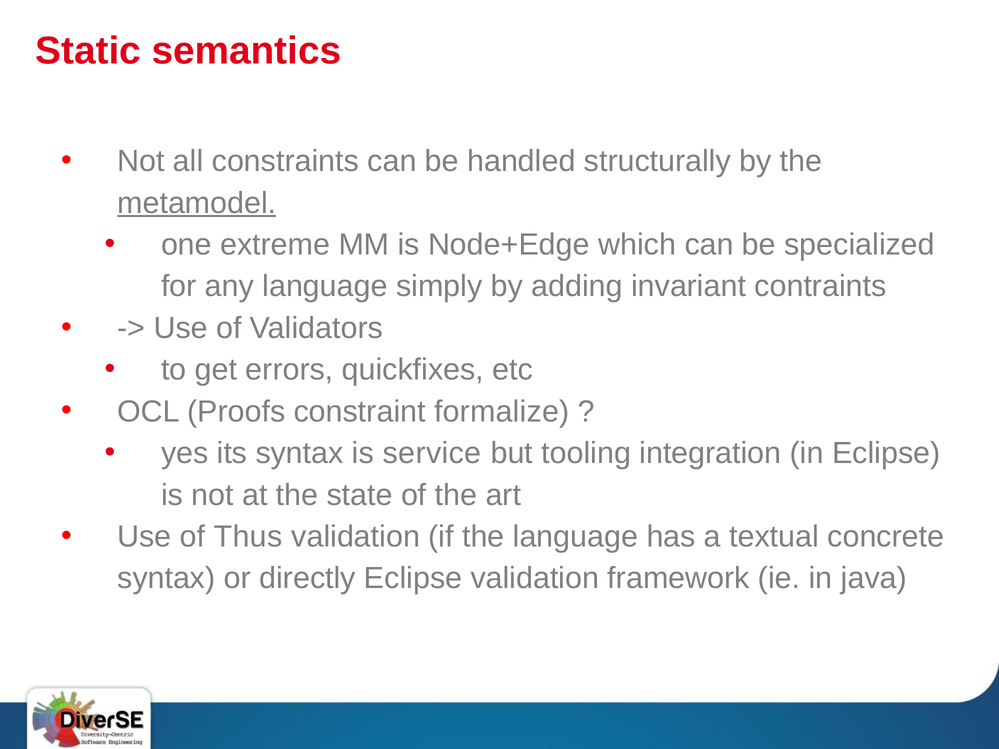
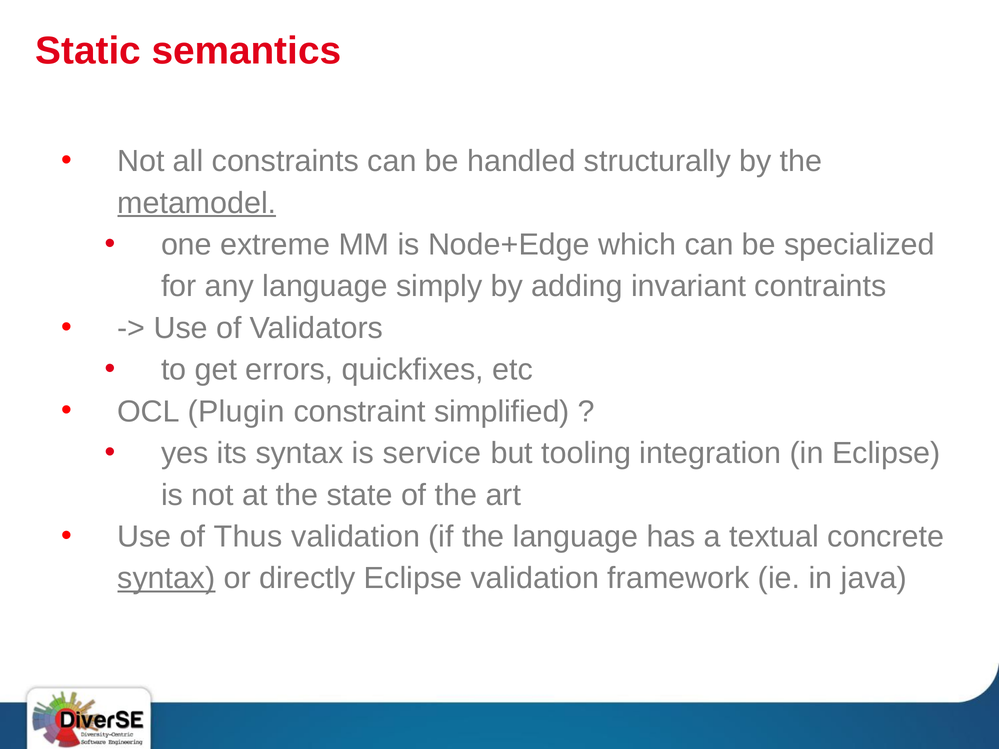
Proofs: Proofs -> Plugin (236, 412)
formalize: formalize -> simplified (502, 412)
syntax underline: none -> present (166, 579)
